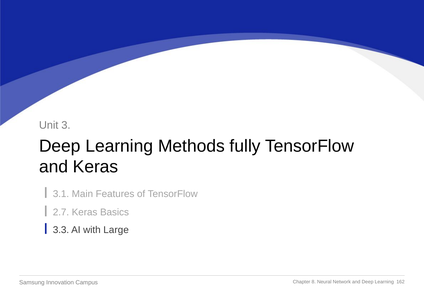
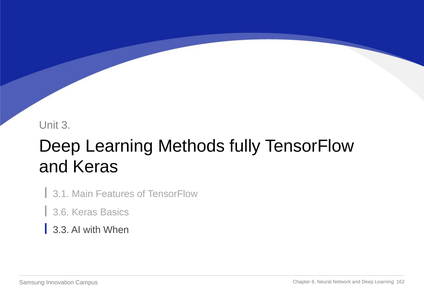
2.7: 2.7 -> 3.6 (61, 212)
Large: Large -> When (116, 229)
